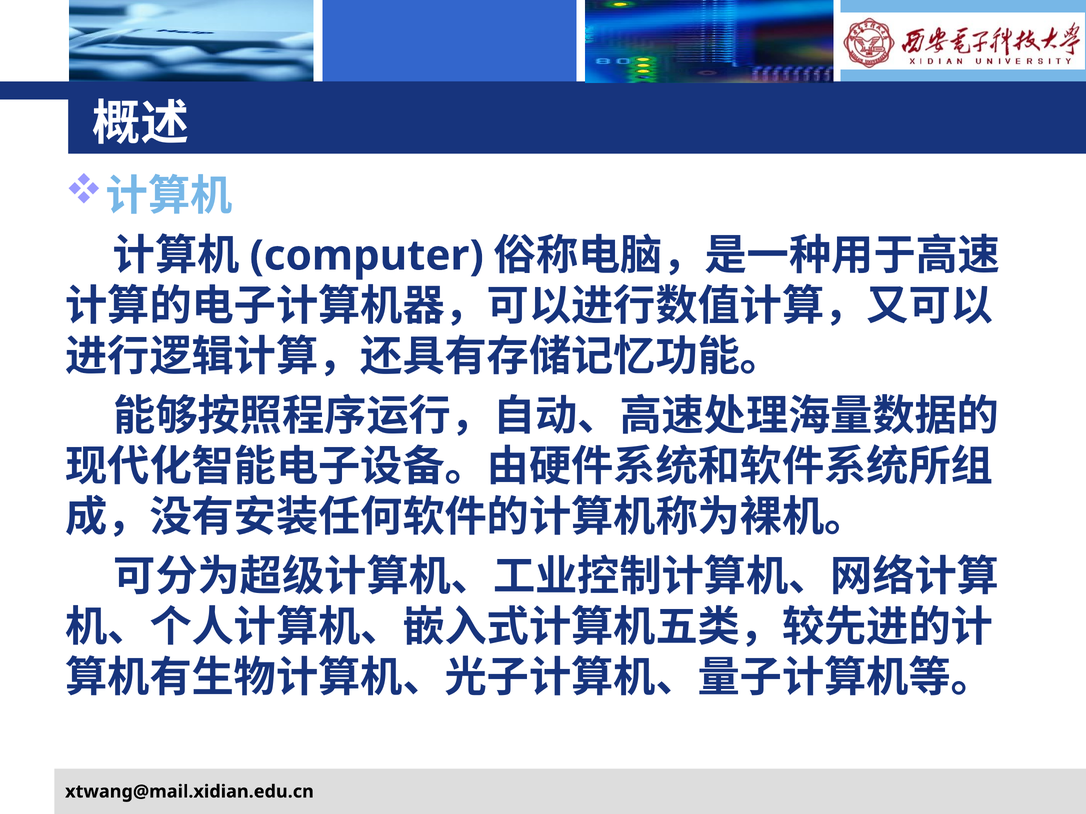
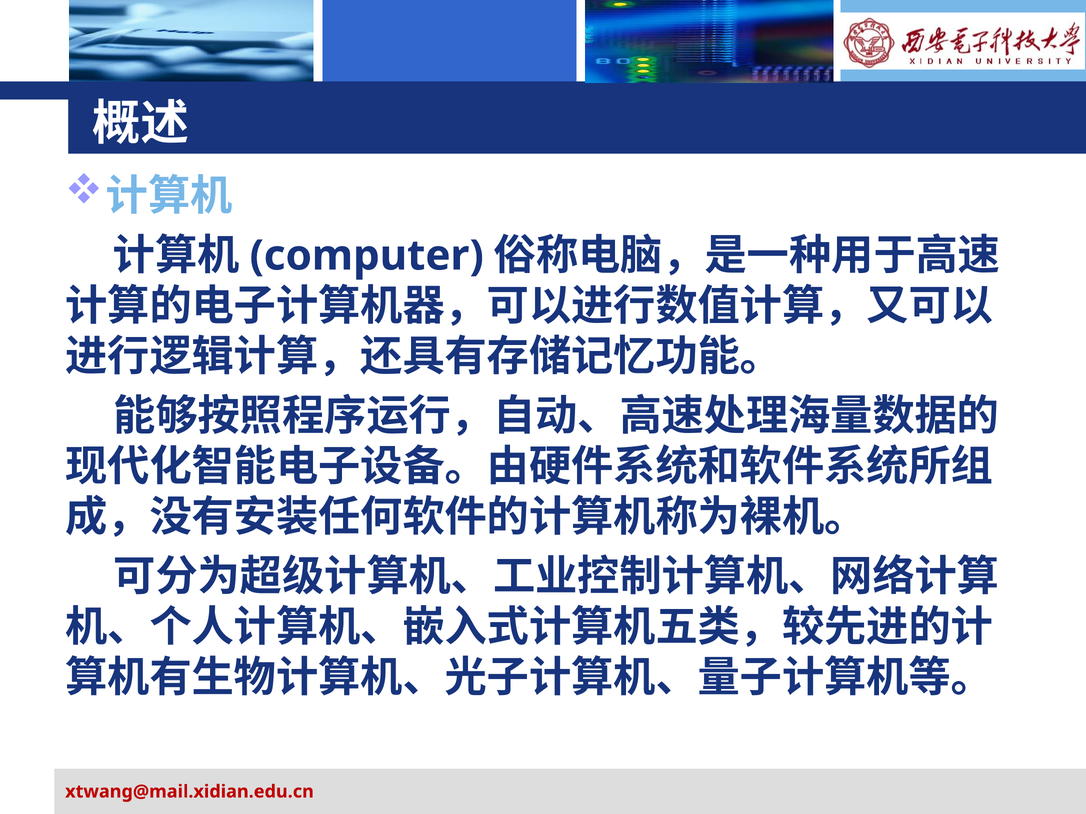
xtwang@mail.xidian.edu.cn colour: black -> red (190, 792)
